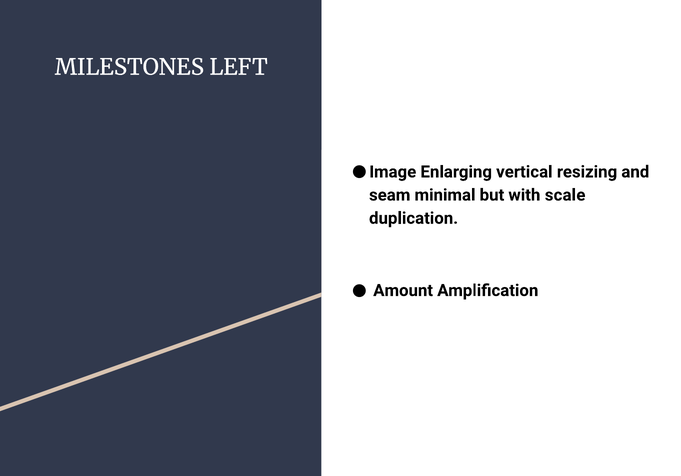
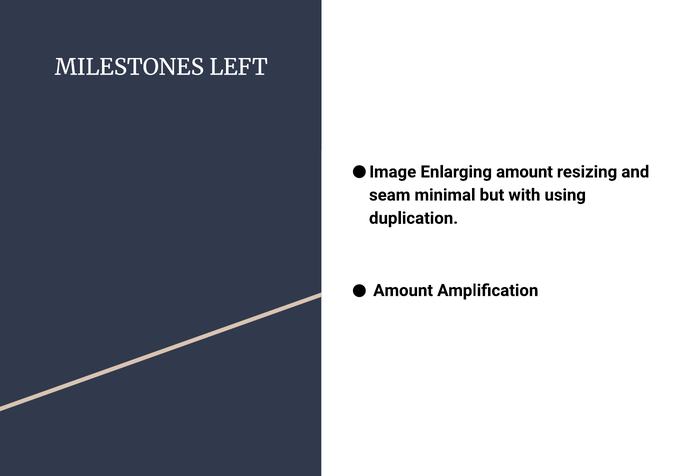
Enlarging vertical: vertical -> amount (525, 172)
scale: scale -> using (565, 195)
